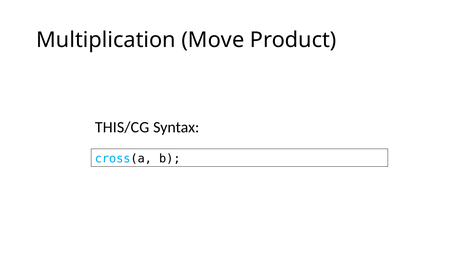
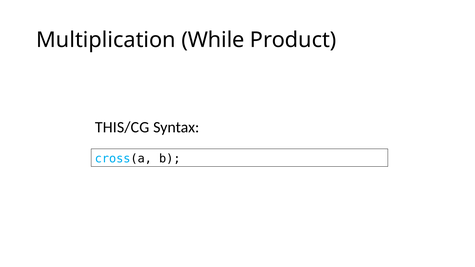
Move: Move -> While (213, 40)
